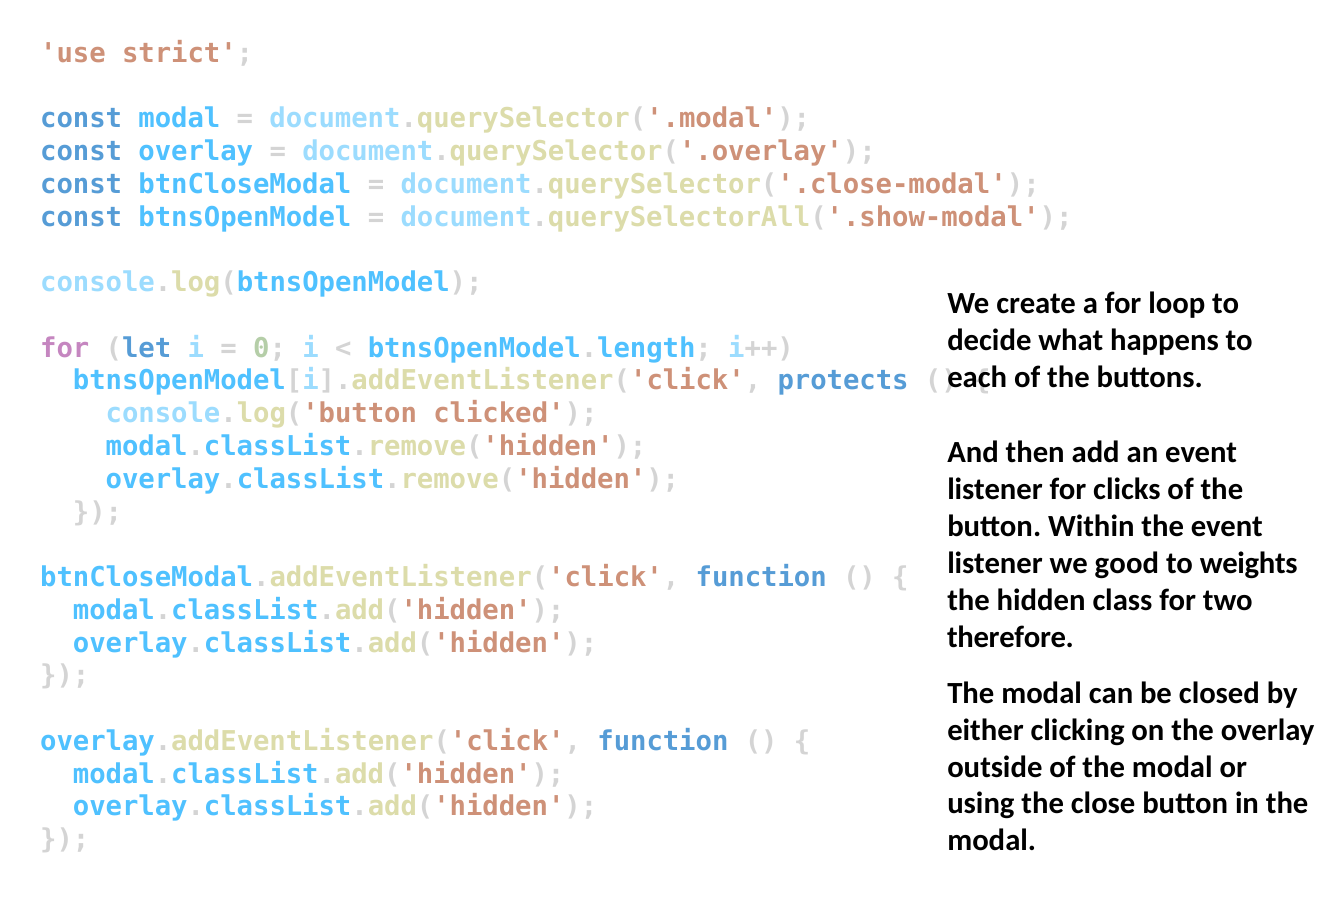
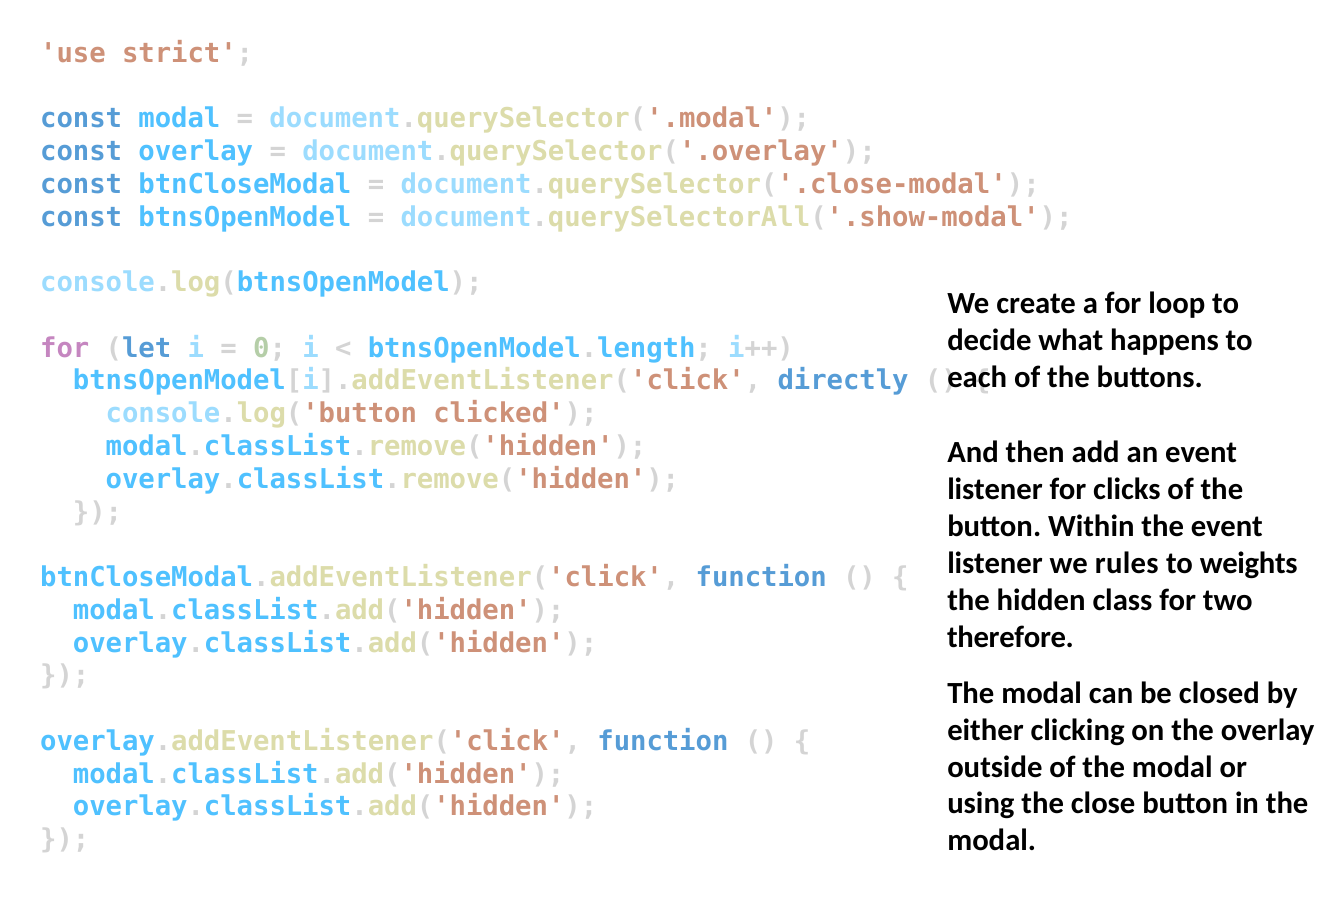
protects: protects -> directly (843, 381)
good: good -> rules (1127, 563)
